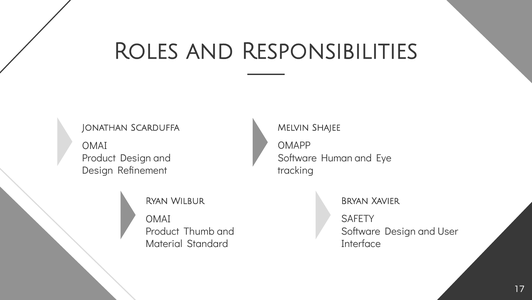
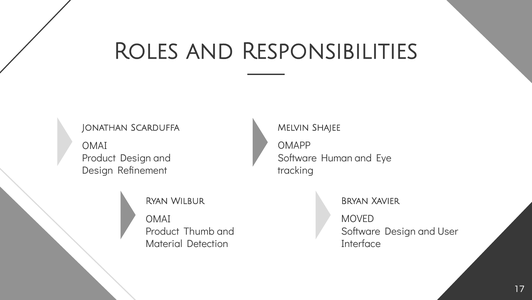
SAFETY: SAFETY -> MOVED (358, 218)
Standard: Standard -> Detection (208, 243)
